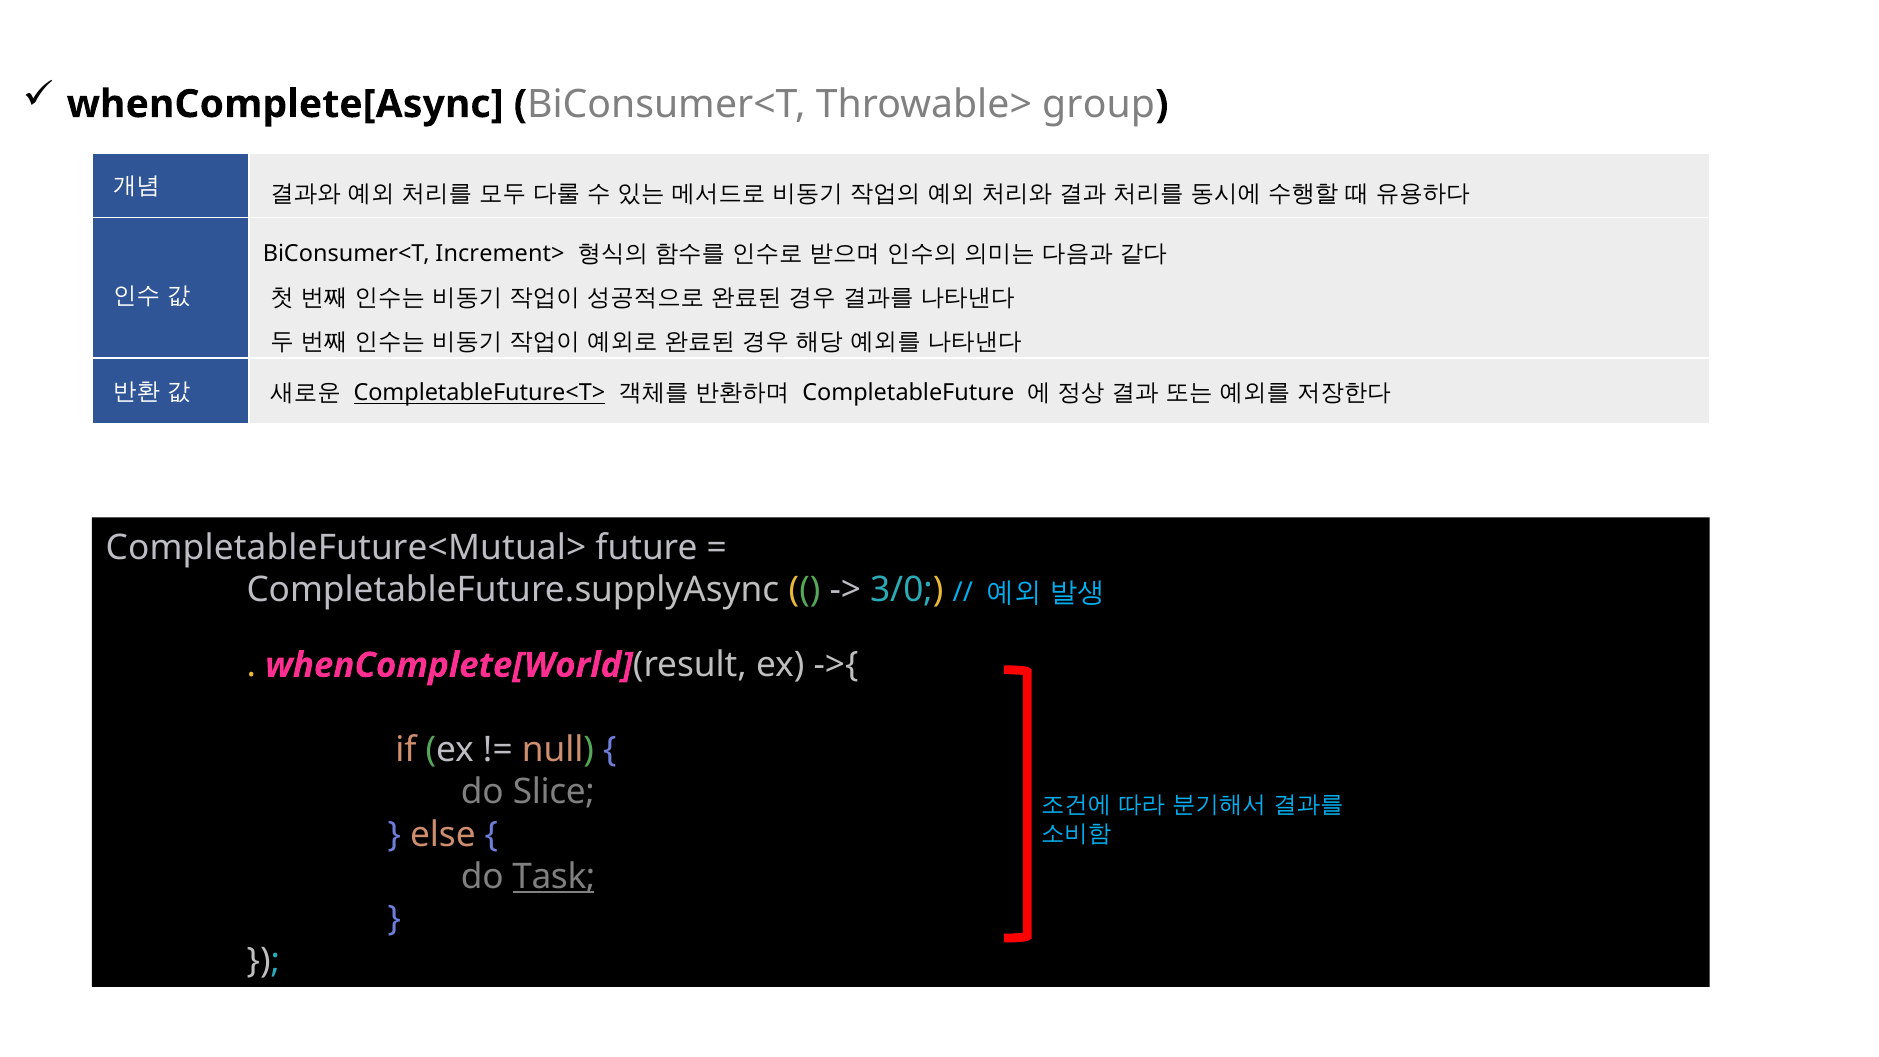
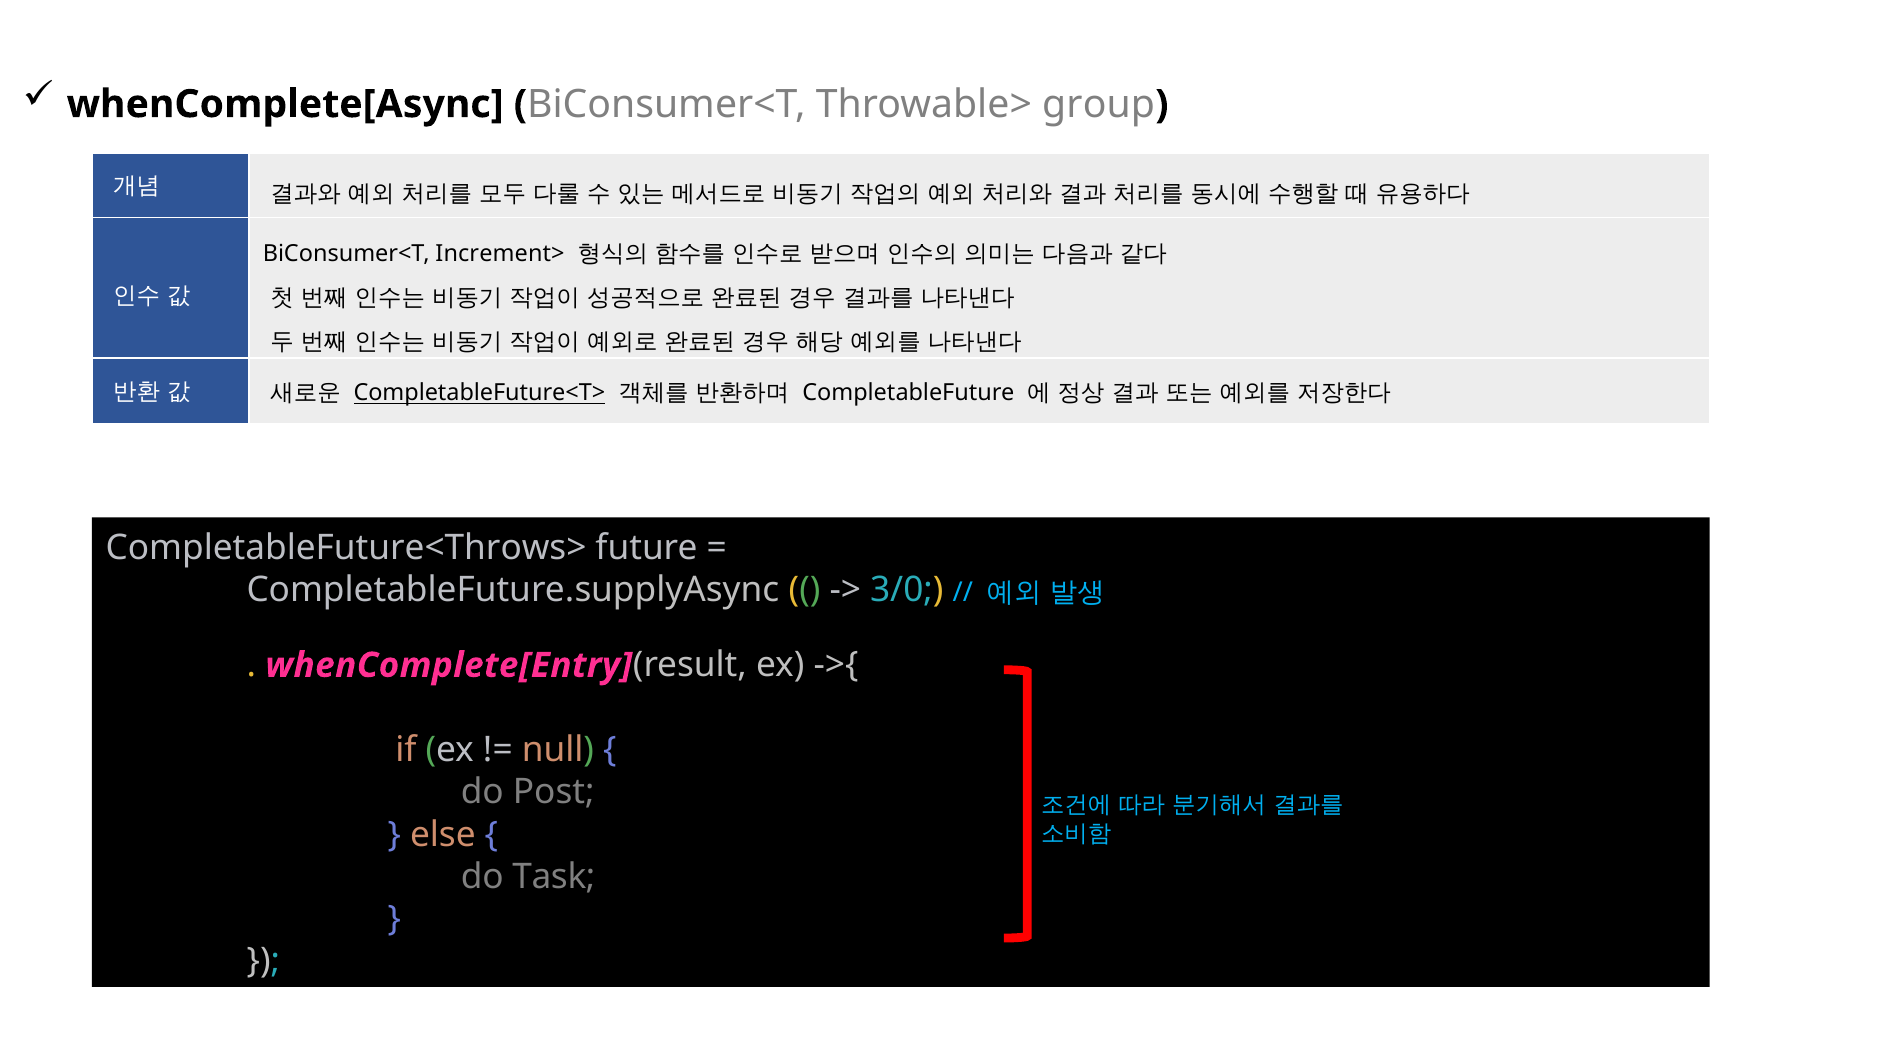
CompletableFuture<Mutual>: CompletableFuture<Mutual> -> CompletableFuture<Throws> (346, 548)
whenComplete[World: whenComplete[World -> whenComplete[Entry (449, 665)
Slice: Slice -> Post (554, 792)
Task underline: present -> none (554, 877)
